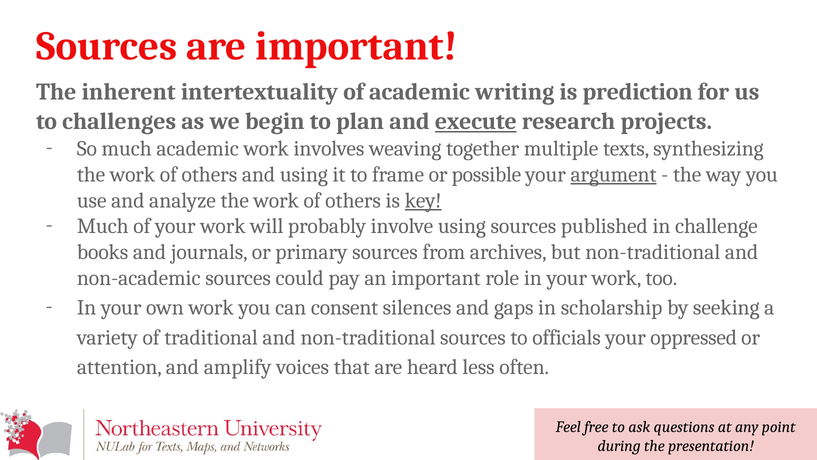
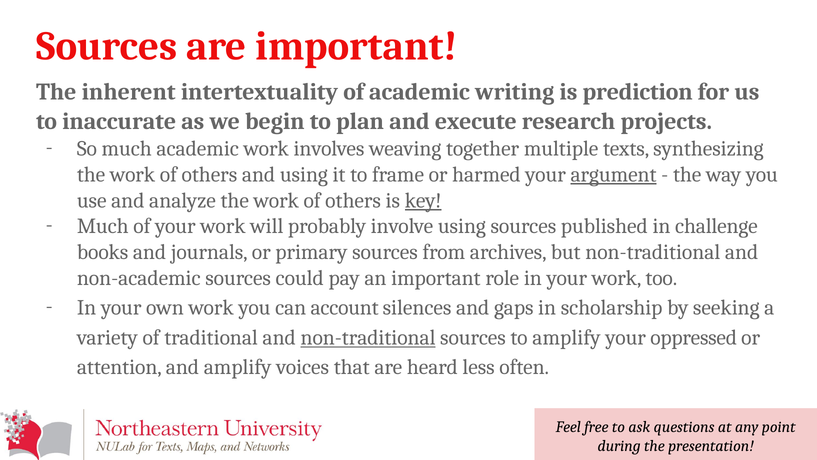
challenges: challenges -> inaccurate (119, 121)
execute underline: present -> none (476, 121)
possible: possible -> harmed (486, 174)
consent: consent -> account (345, 308)
non-traditional underline: none -> present (368, 337)
to officials: officials -> amplify (566, 337)
